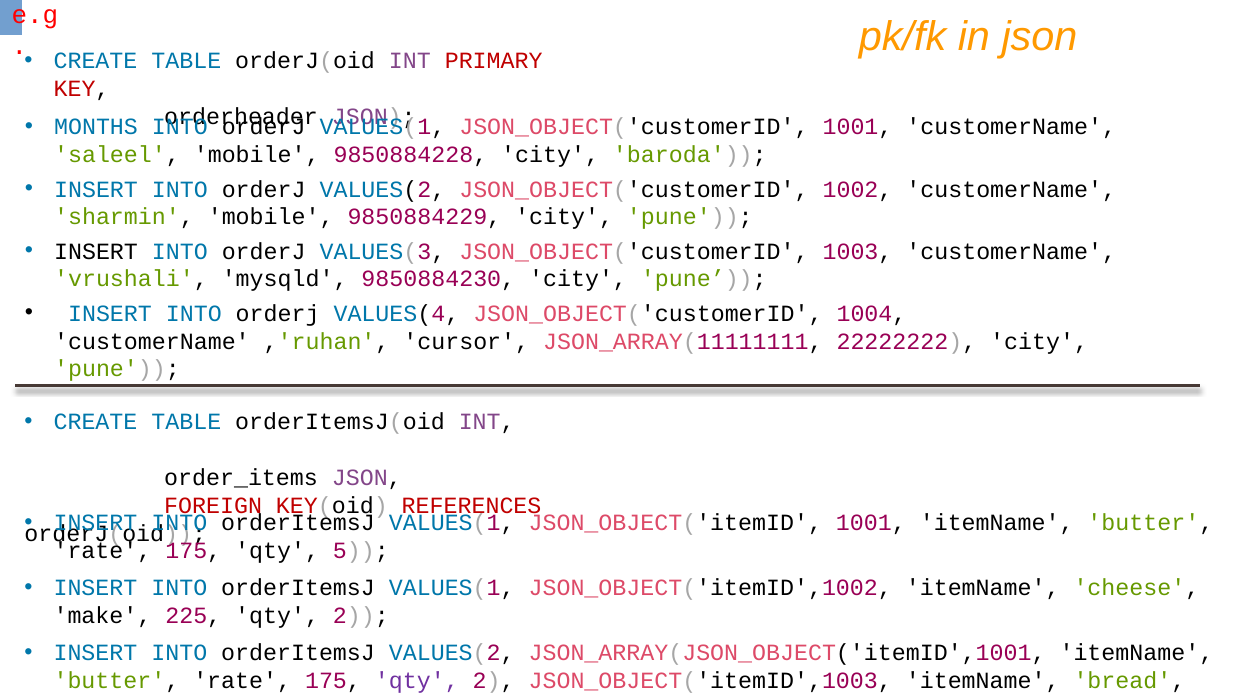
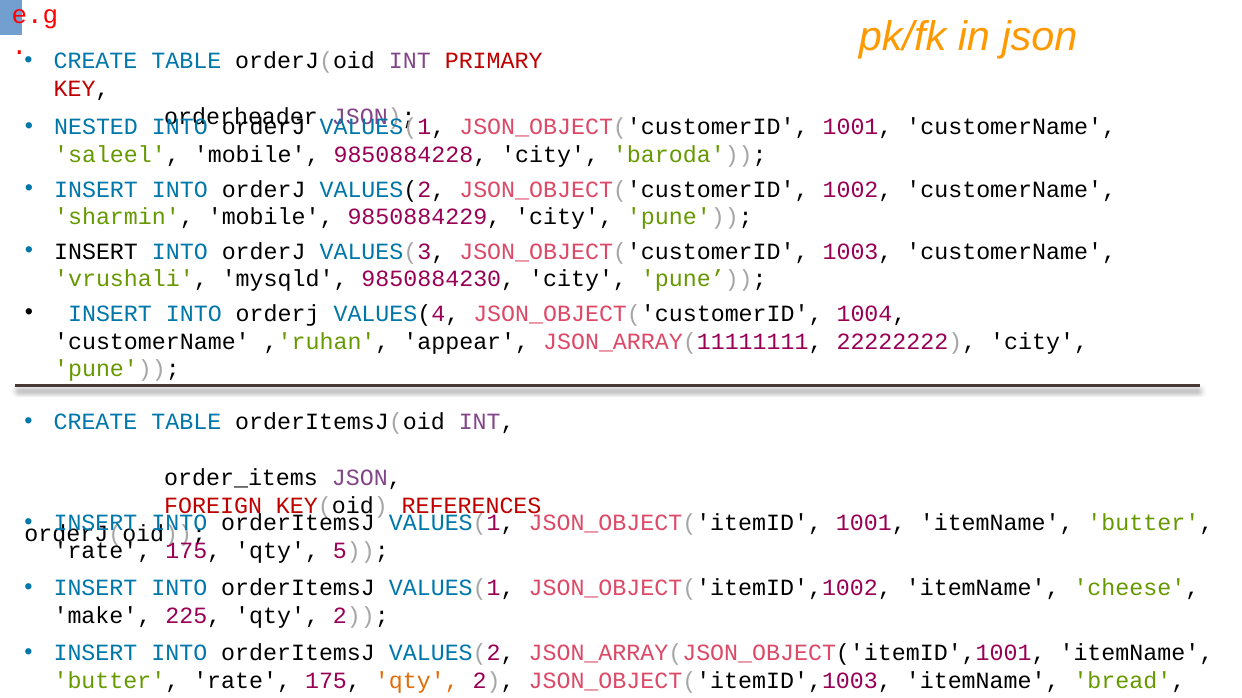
MONTHS: MONTHS -> NESTED (96, 127)
cursor: cursor -> appear (466, 342)
qty colour: purple -> orange (417, 682)
